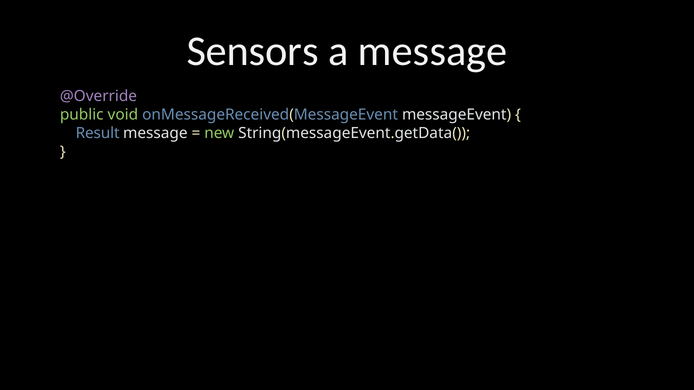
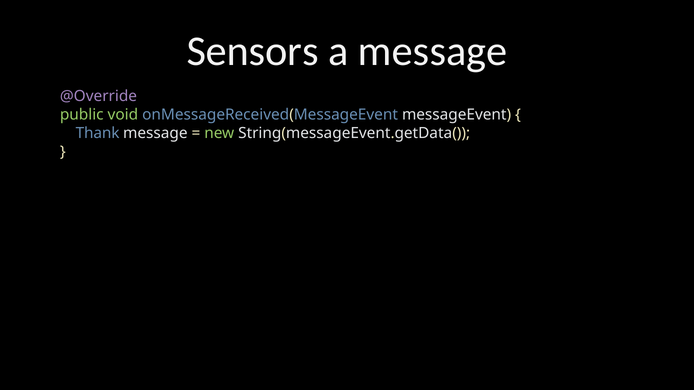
Result: Result -> Thank (98, 133)
